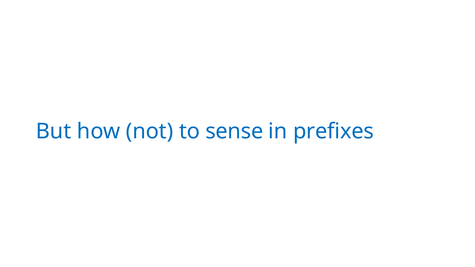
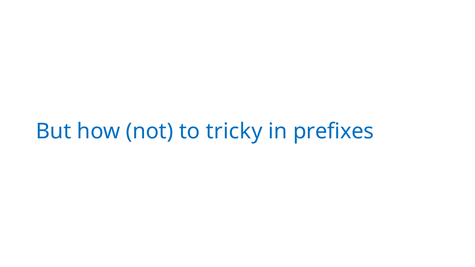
sense: sense -> tricky (234, 131)
